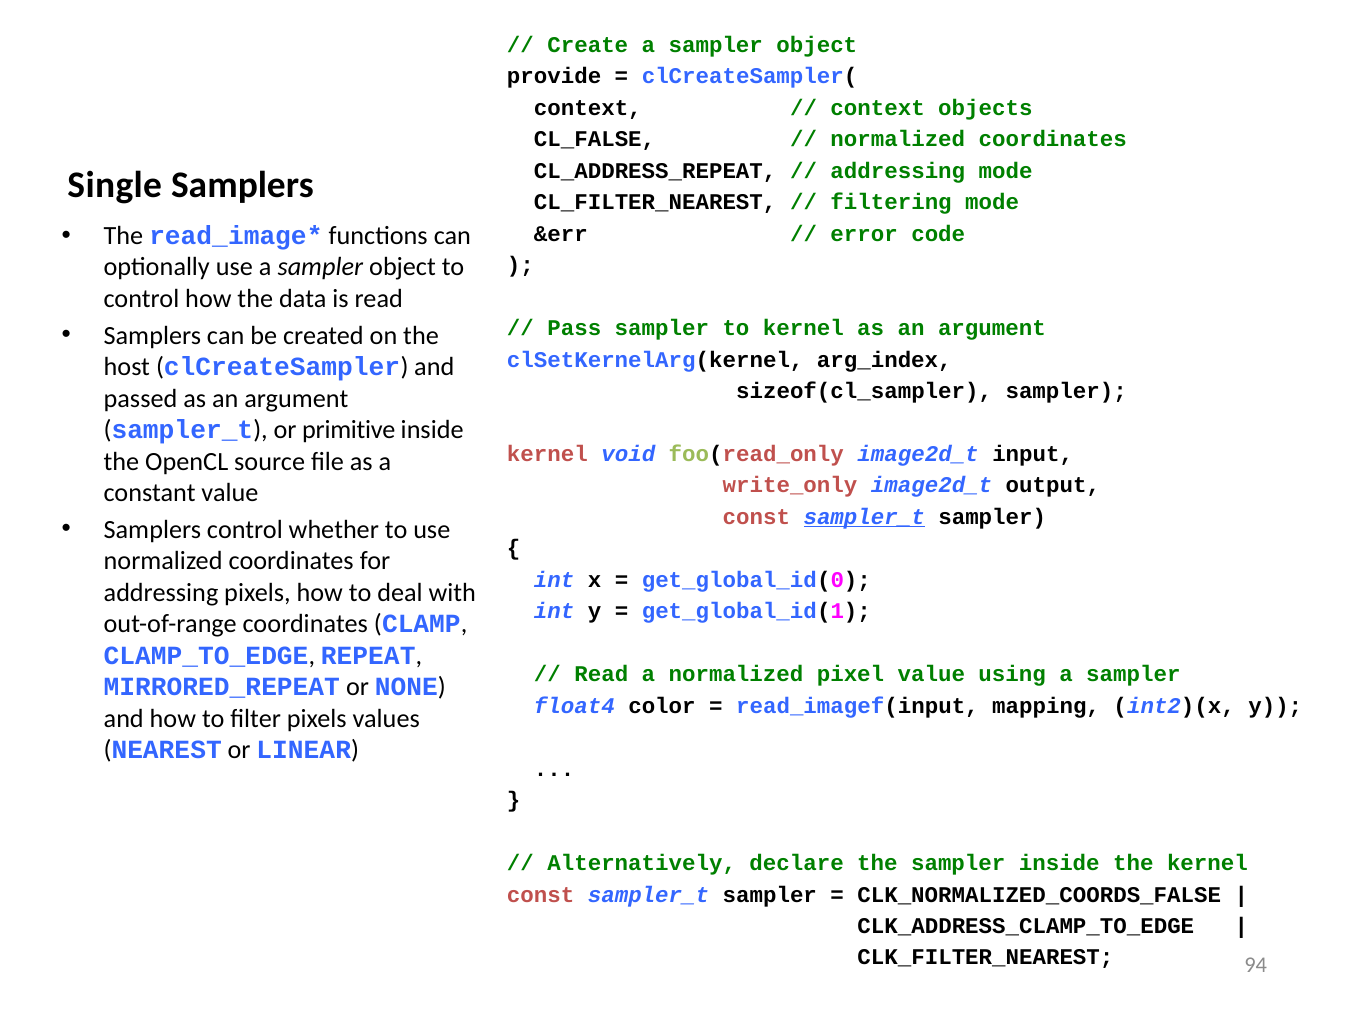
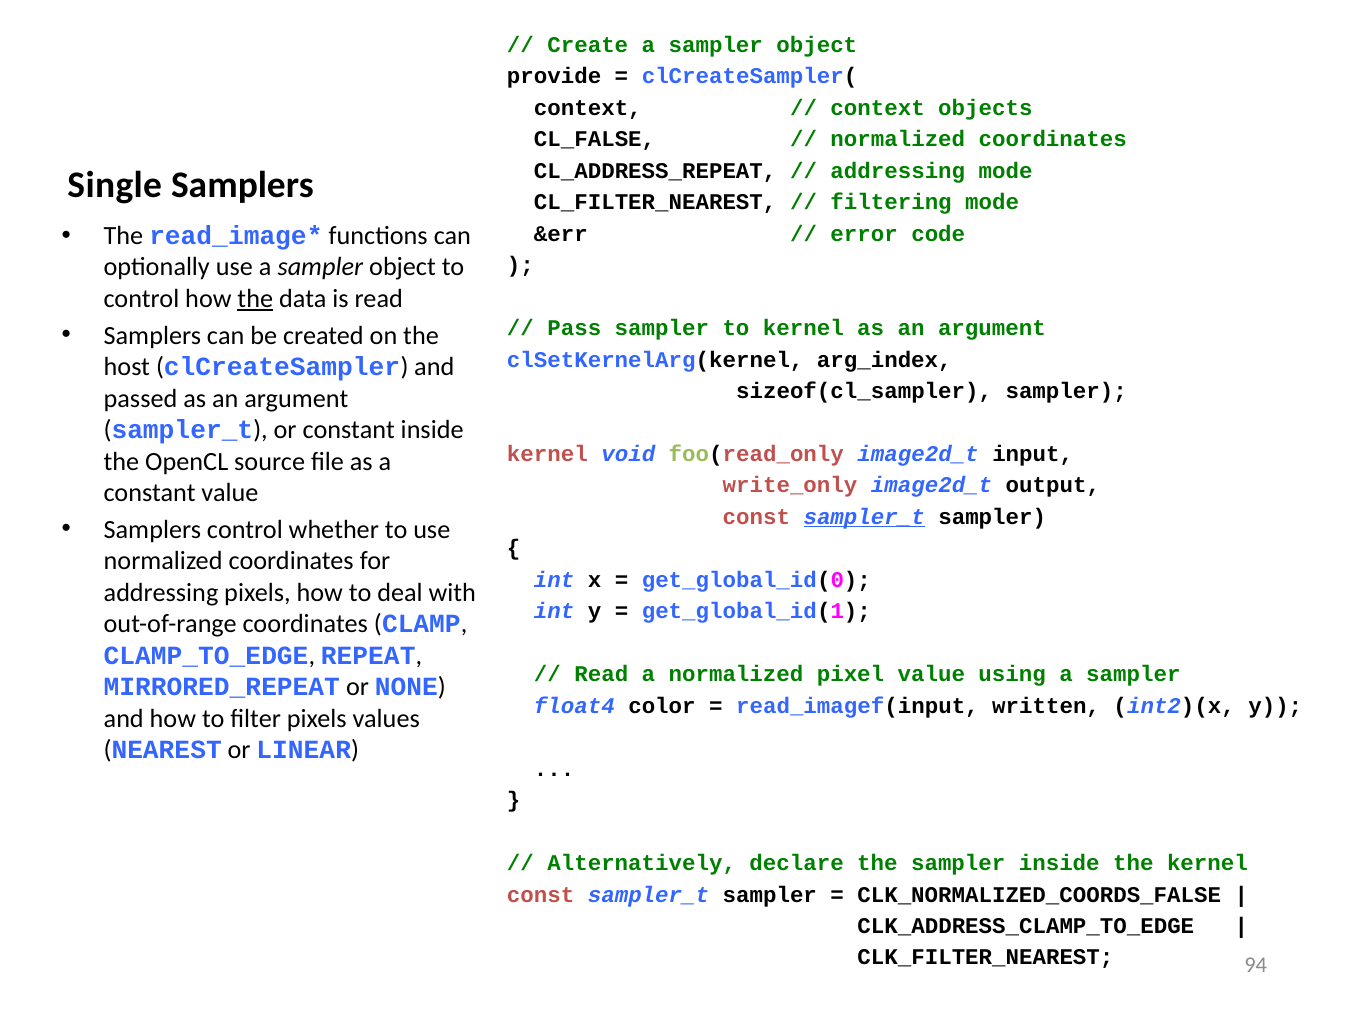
the underline: none -> present (255, 299)
or primitive: primitive -> constant (349, 430)
mapping: mapping -> written (1046, 706)
